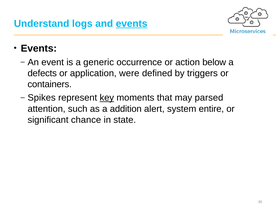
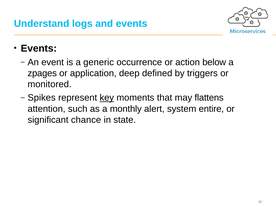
events underline: present -> none (132, 24)
defects: defects -> zpages (42, 73)
were: were -> deep (129, 73)
containers: containers -> monitored (50, 84)
parsed: parsed -> flattens (209, 98)
addition: addition -> monthly (126, 109)
